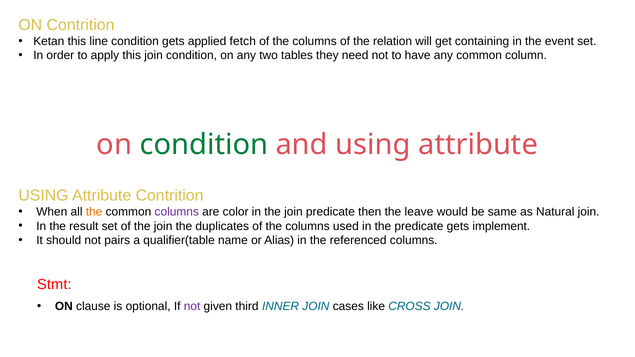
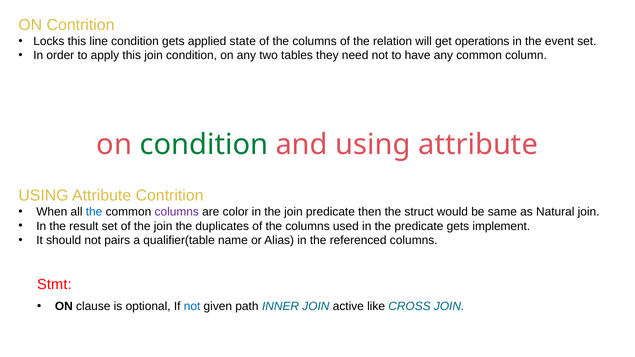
Ketan: Ketan -> Locks (49, 41)
fetch: fetch -> state (243, 41)
containing: containing -> operations (482, 41)
the colour: orange -> blue (94, 212)
leave: leave -> struct (419, 212)
not colour: purple -> blue (192, 306)
third: third -> path (247, 306)
cases: cases -> active (348, 306)
